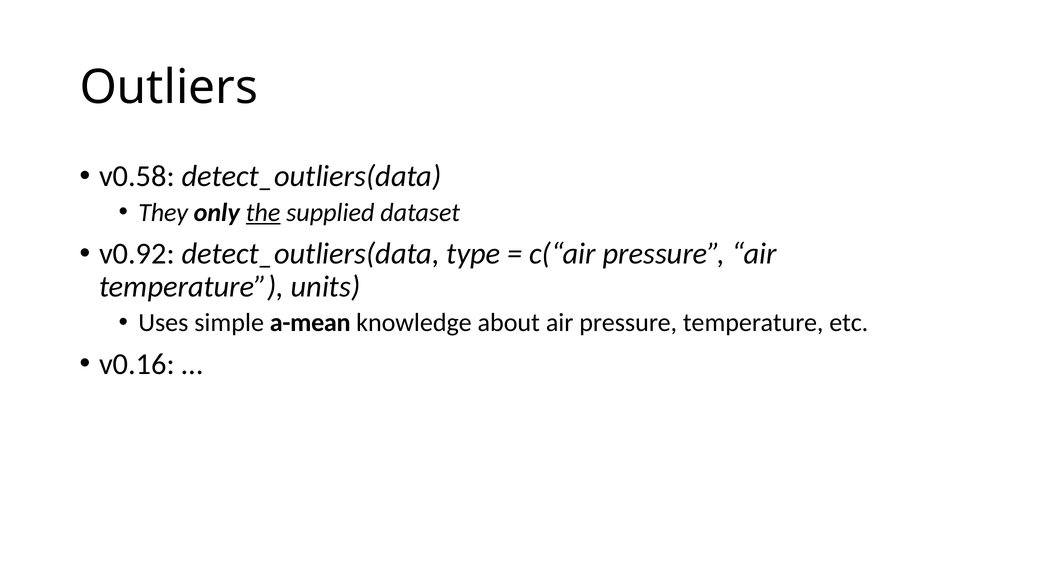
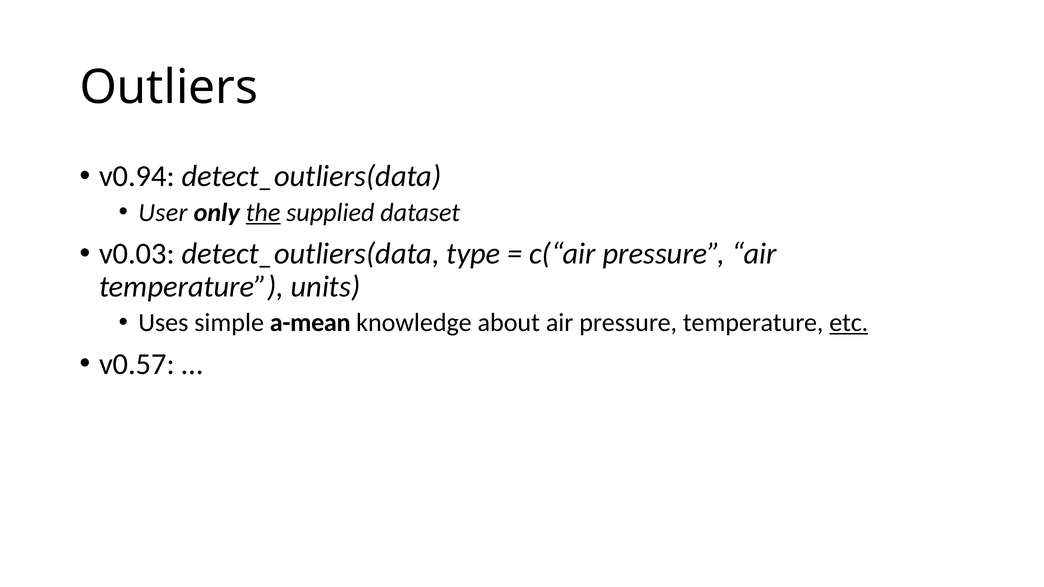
v0.58: v0.58 -> v0.94 (137, 177)
They: They -> User (163, 213)
v0.92: v0.92 -> v0.03 (137, 254)
etc underline: none -> present (849, 323)
v0.16: v0.16 -> v0.57 (137, 364)
